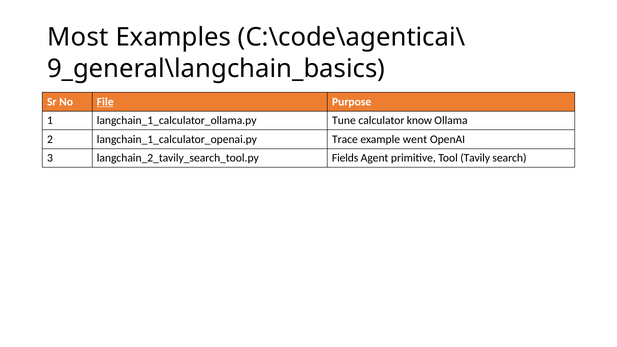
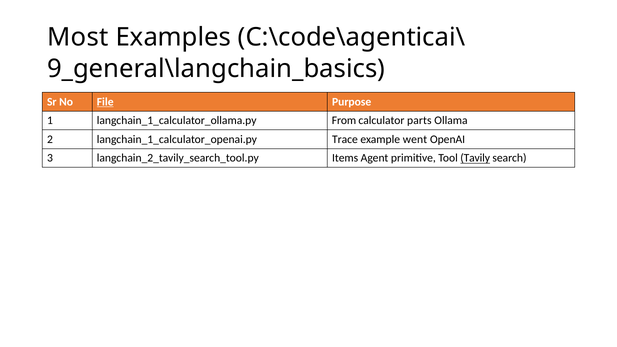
Tune: Tune -> From (344, 121)
know: know -> parts (419, 121)
Fields: Fields -> Items (345, 158)
Tavily underline: none -> present (475, 158)
